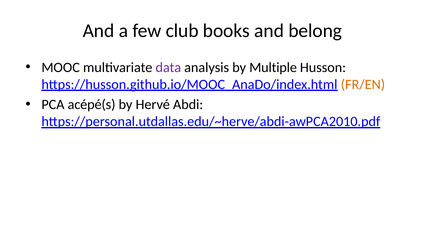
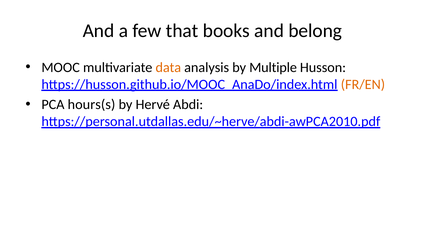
club: club -> that (182, 31)
data colour: purple -> orange (168, 67)
acépé(s: acépé(s -> hours(s (91, 105)
